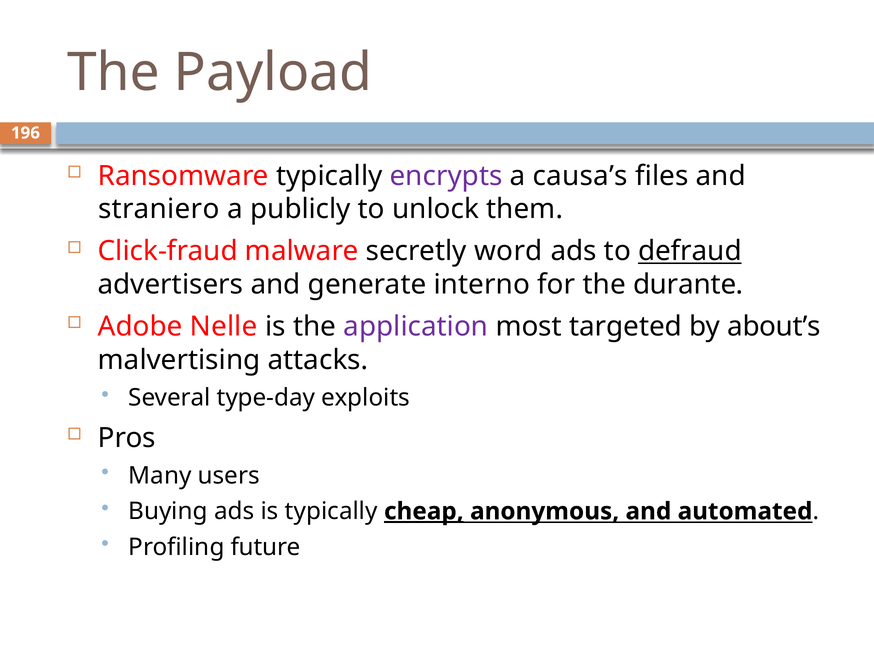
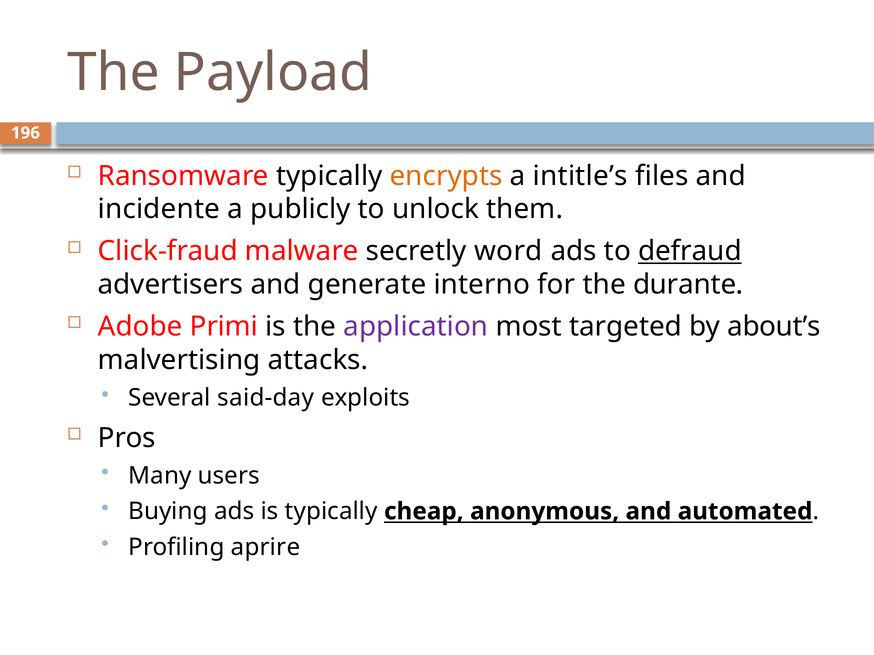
encrypts colour: purple -> orange (446, 176)
causa’s: causa’s -> intitle’s (580, 176)
straniero: straniero -> incidente (159, 209)
Nelle: Nelle -> Primi (224, 327)
type-day: type-day -> said-day (266, 398)
cheap underline: present -> none (424, 512)
future: future -> aprire (266, 548)
